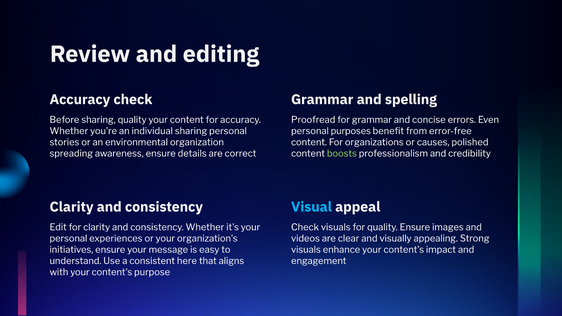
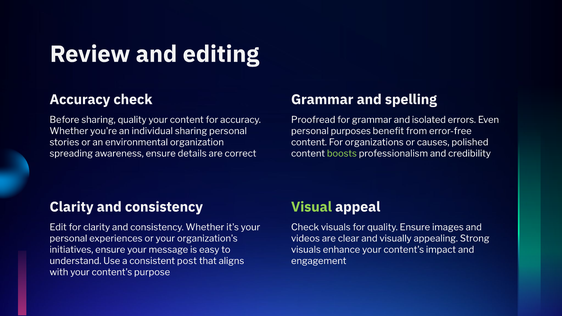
concise: concise -> isolated (429, 120)
Visual colour: light blue -> light green (311, 207)
here: here -> post (187, 261)
